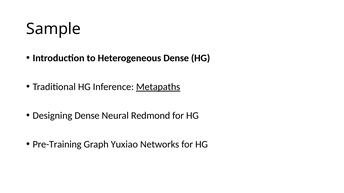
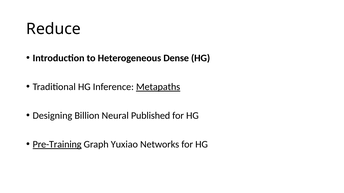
Sample: Sample -> Reduce (53, 29)
Designing Dense: Dense -> Billion (87, 116)
Redmond: Redmond -> Published (151, 116)
Pre-Training underline: none -> present (57, 145)
